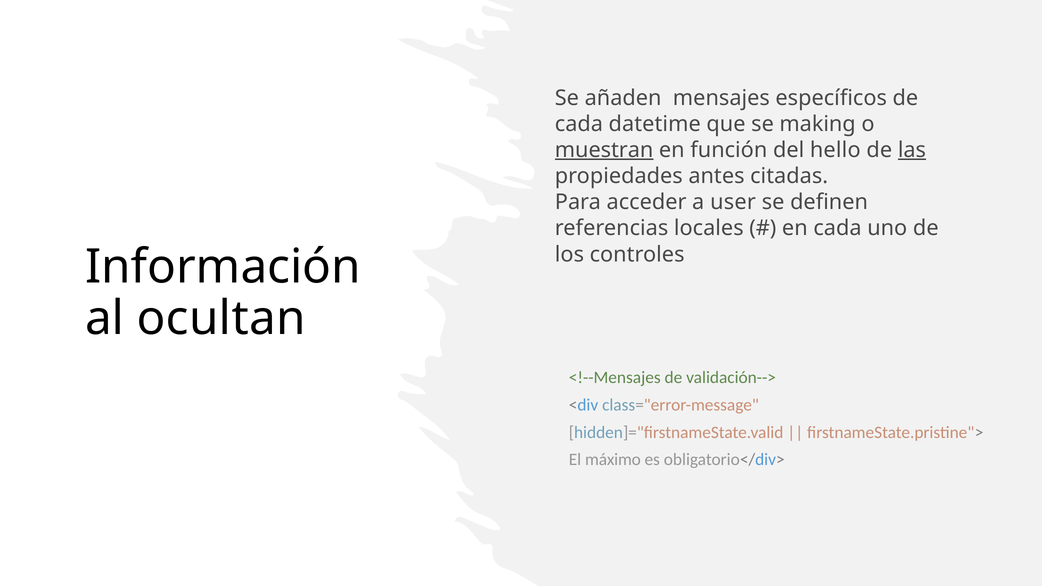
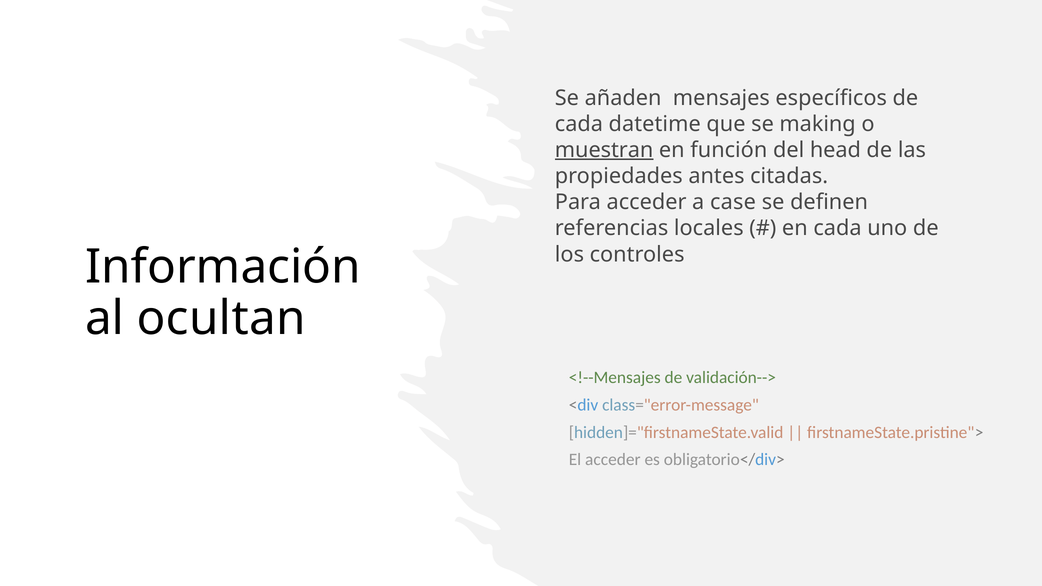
hello: hello -> head (835, 150)
las underline: present -> none (912, 150)
user: user -> case (733, 202)
El máximo: máximo -> acceder (613, 460)
